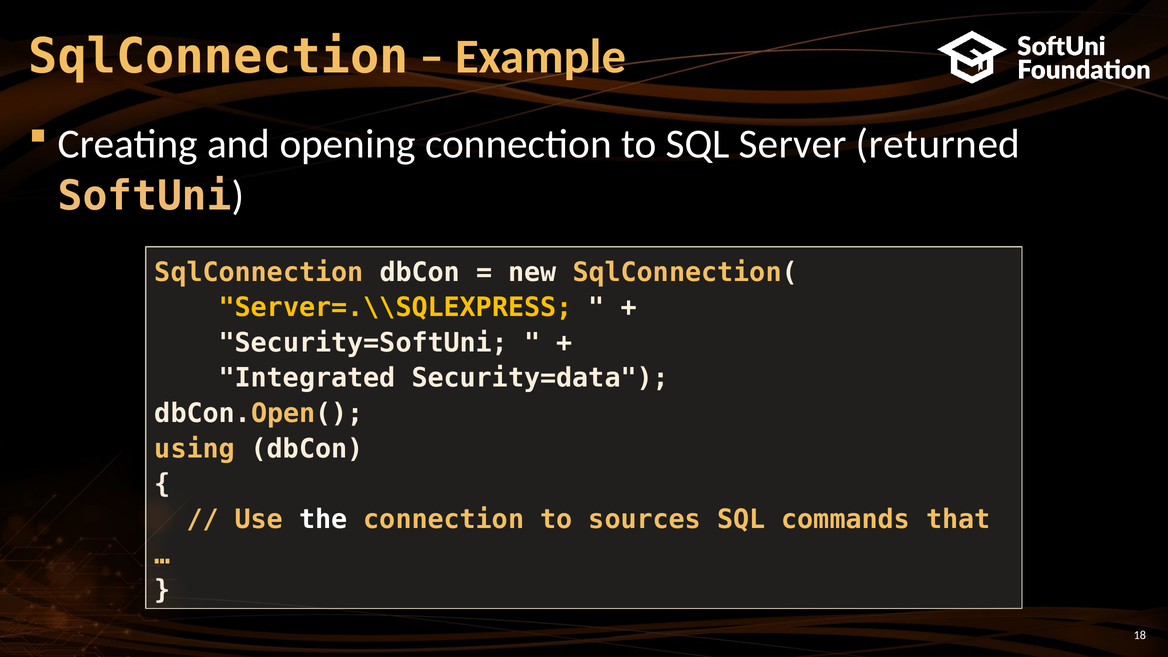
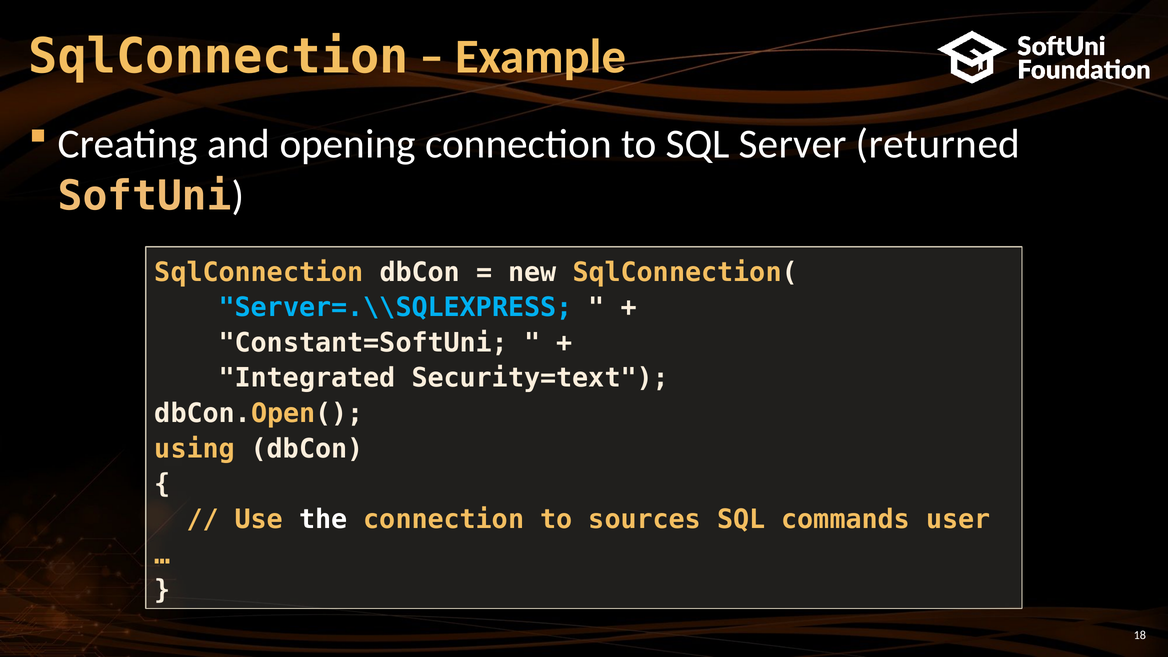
Server=.\\SQLEXPRESS colour: yellow -> light blue (396, 308)
Security=SoftUni: Security=SoftUni -> Constant=SoftUni (363, 343)
Security=data: Security=data -> Security=text (540, 378)
that: that -> user (958, 520)
